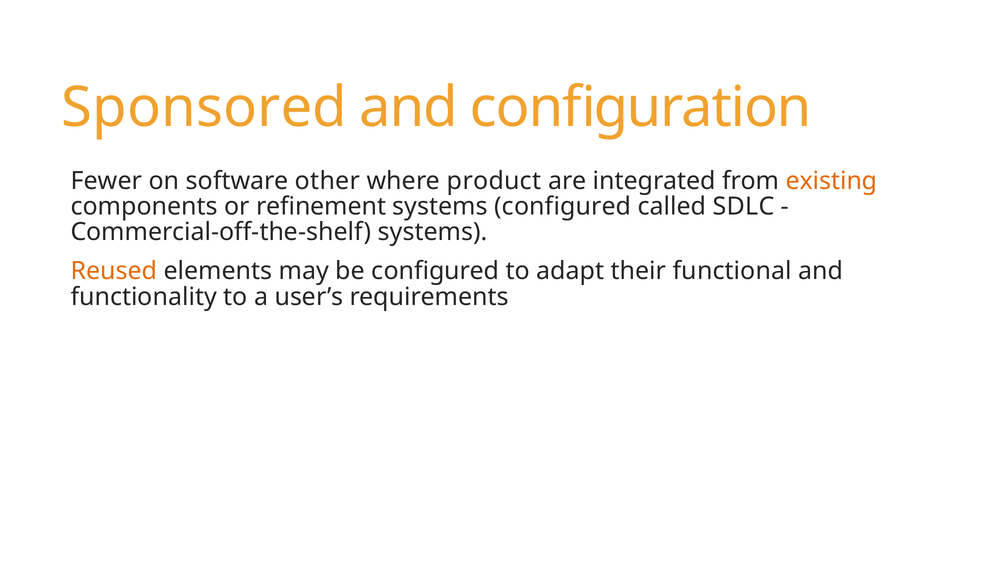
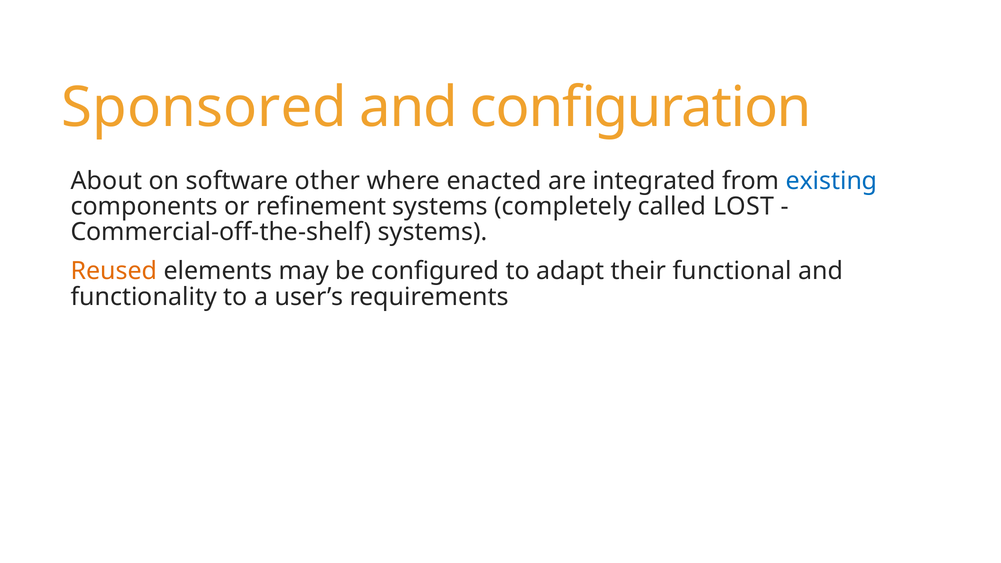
Fewer: Fewer -> About (106, 181)
product: product -> enacted (494, 181)
existing colour: orange -> blue (831, 181)
systems configured: configured -> completely (563, 207)
SDLC: SDLC -> LOST (744, 207)
